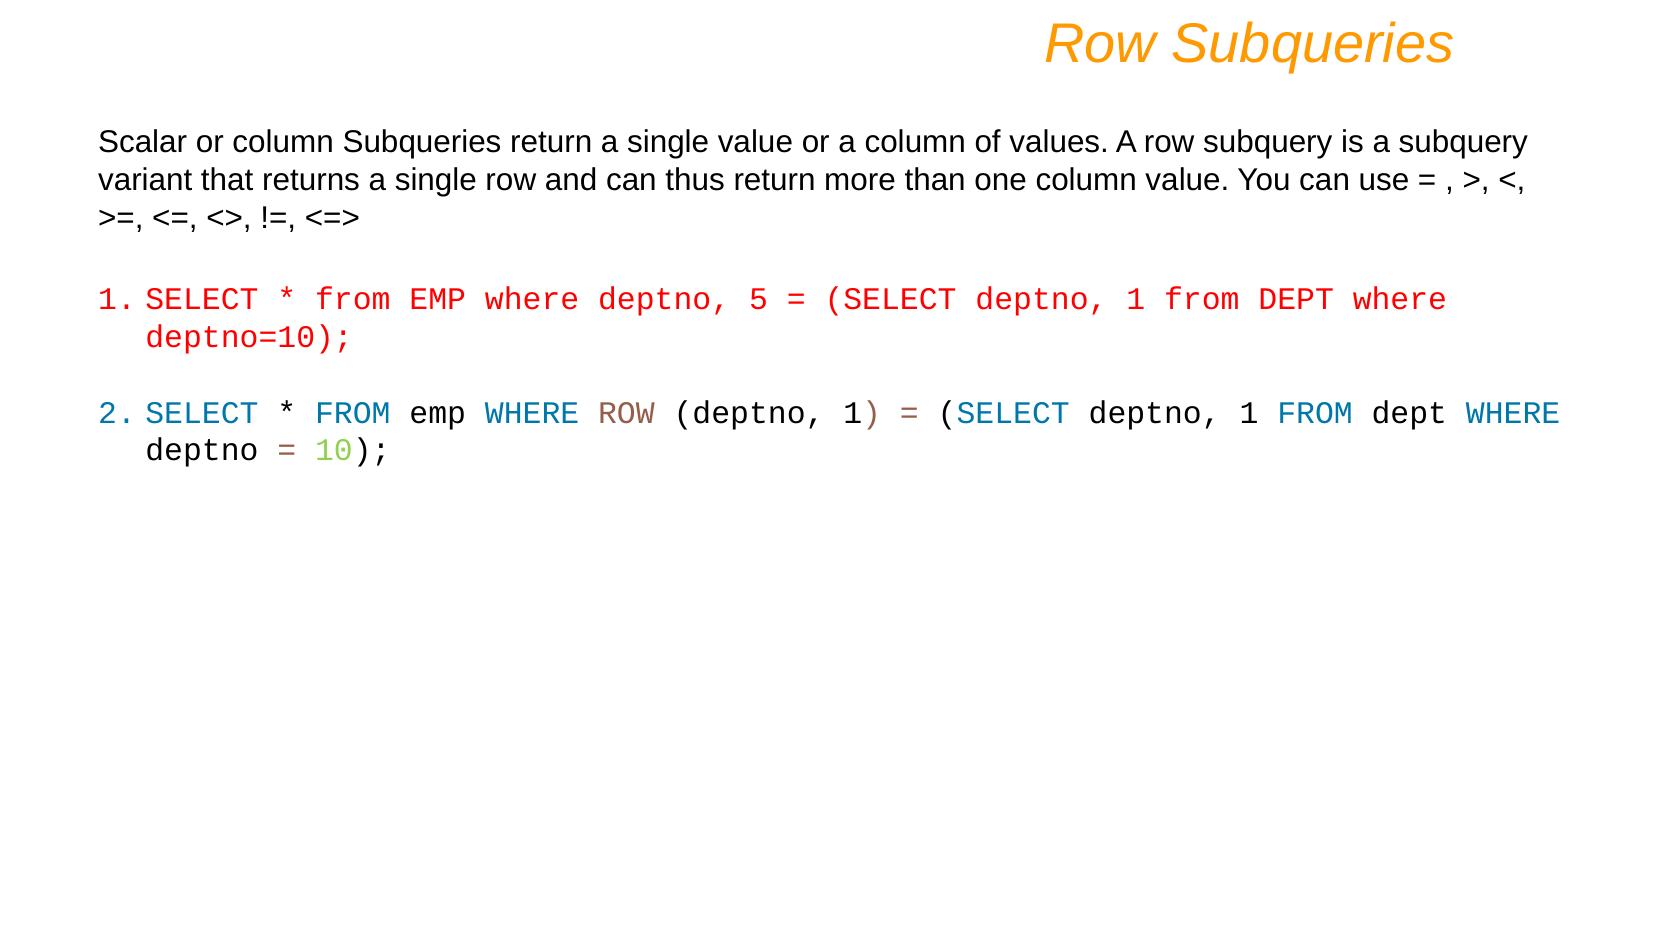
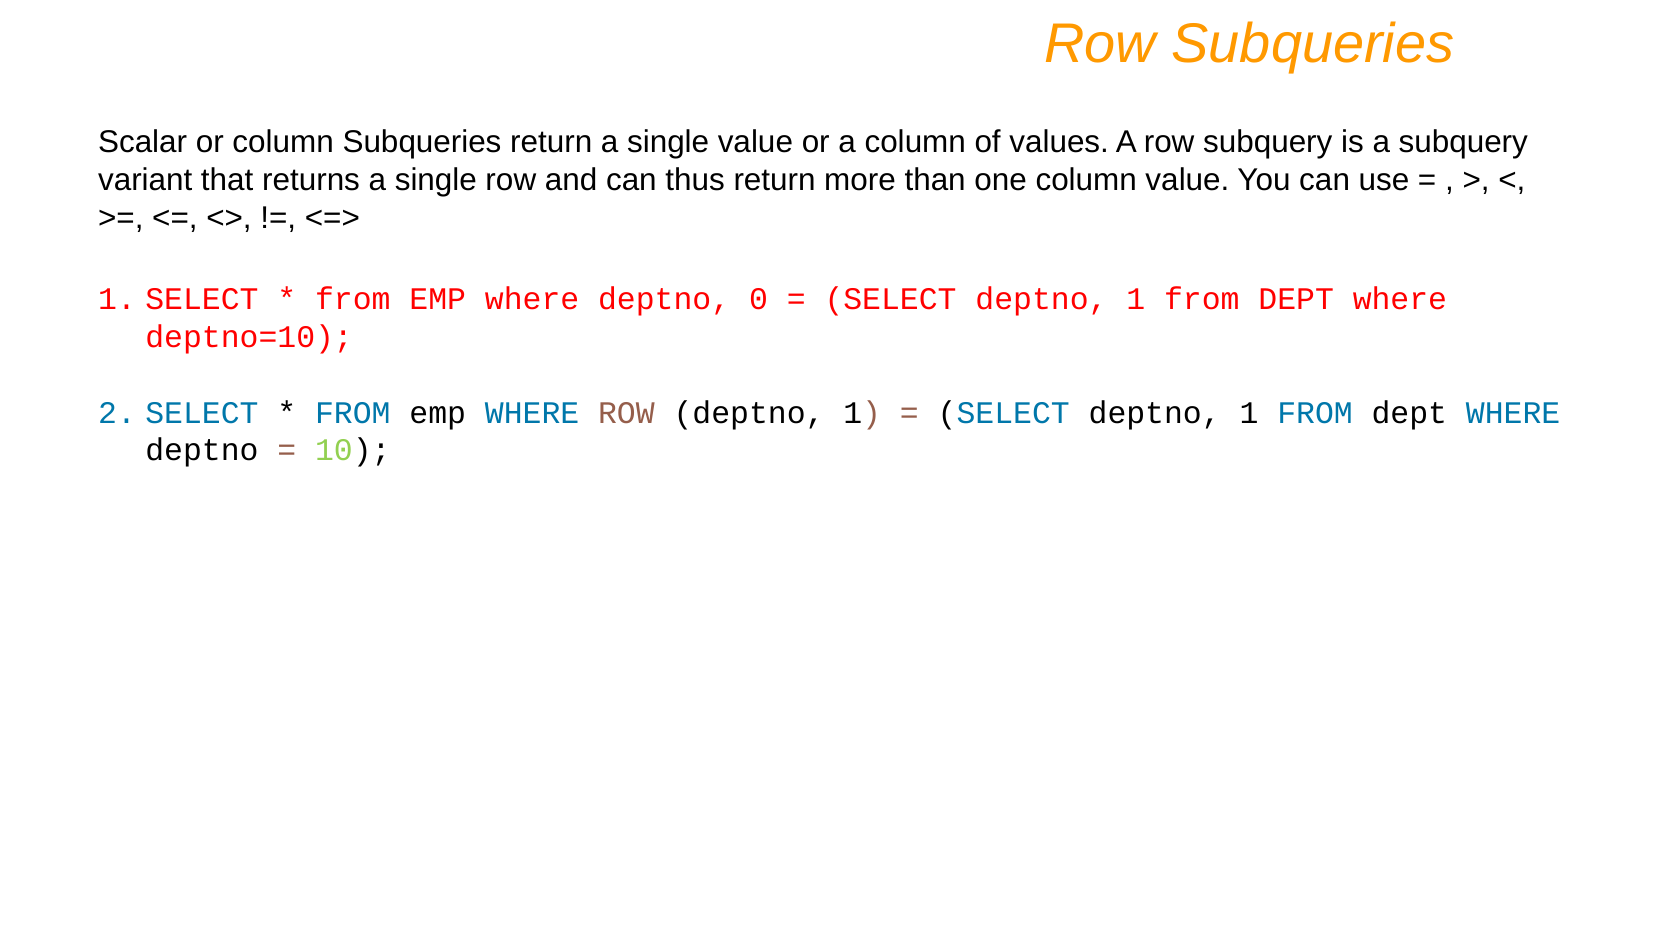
5: 5 -> 0 (758, 300)
